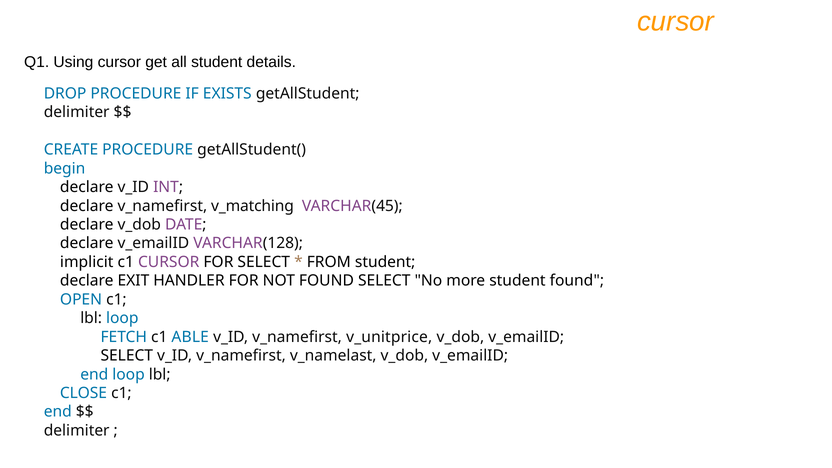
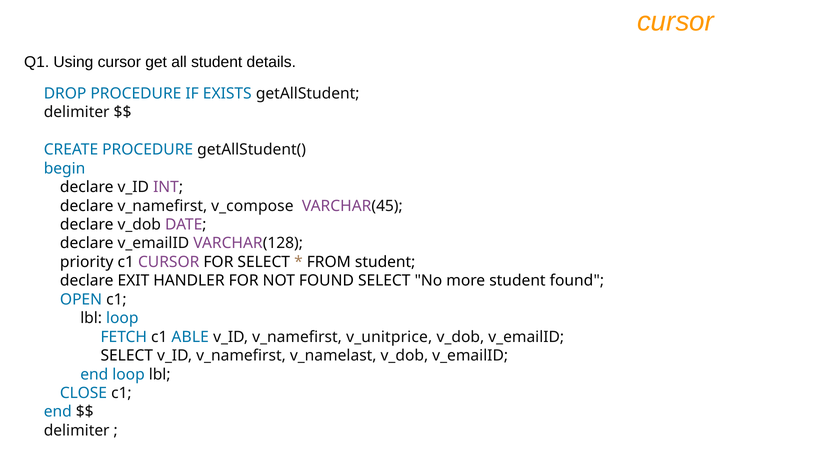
v_matching: v_matching -> v_compose (252, 206)
implicit: implicit -> priority (87, 262)
